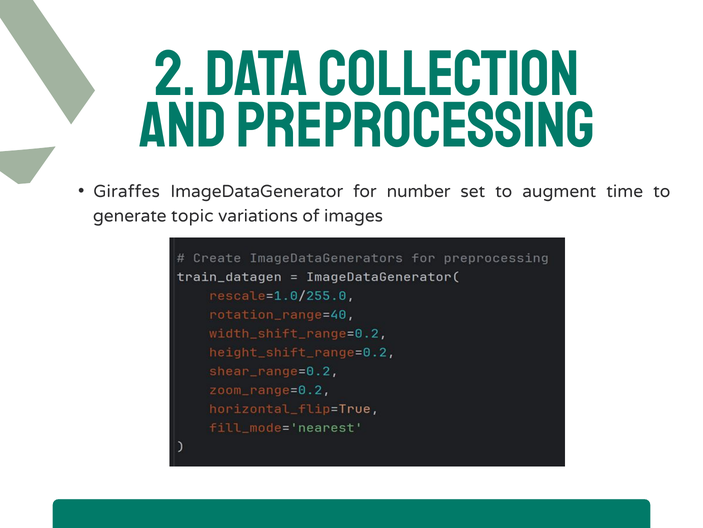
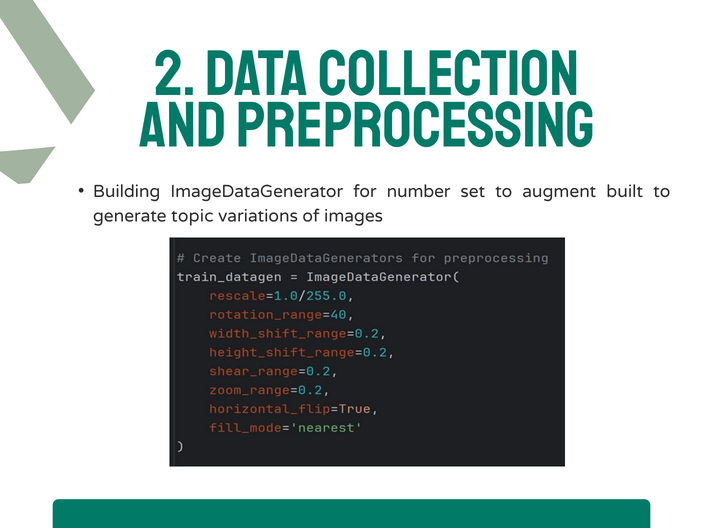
Giraffes: Giraffes -> Building (127, 191)
time: time -> built (625, 191)
